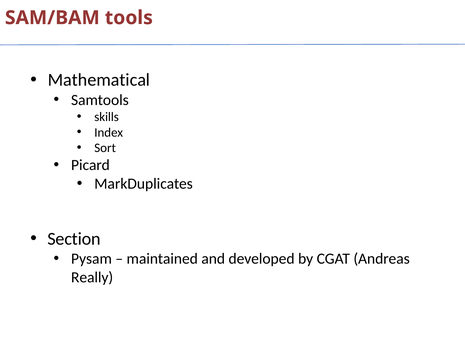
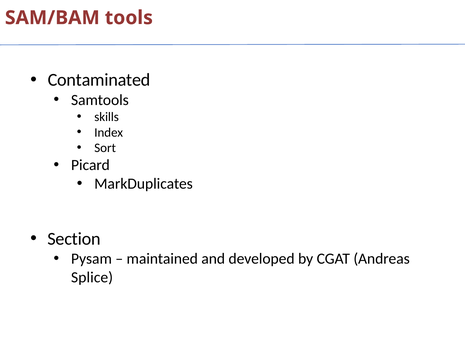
Mathematical: Mathematical -> Contaminated (99, 80)
Really: Really -> Splice (92, 277)
